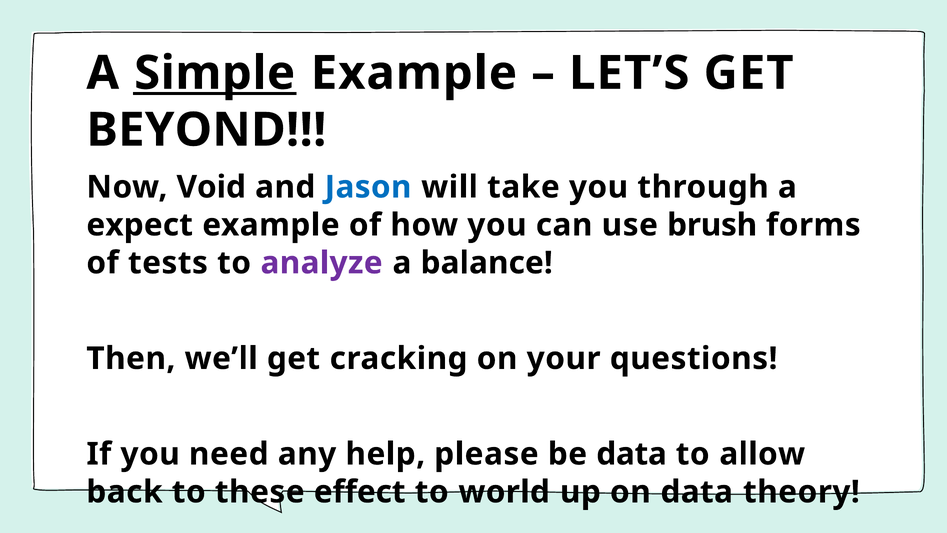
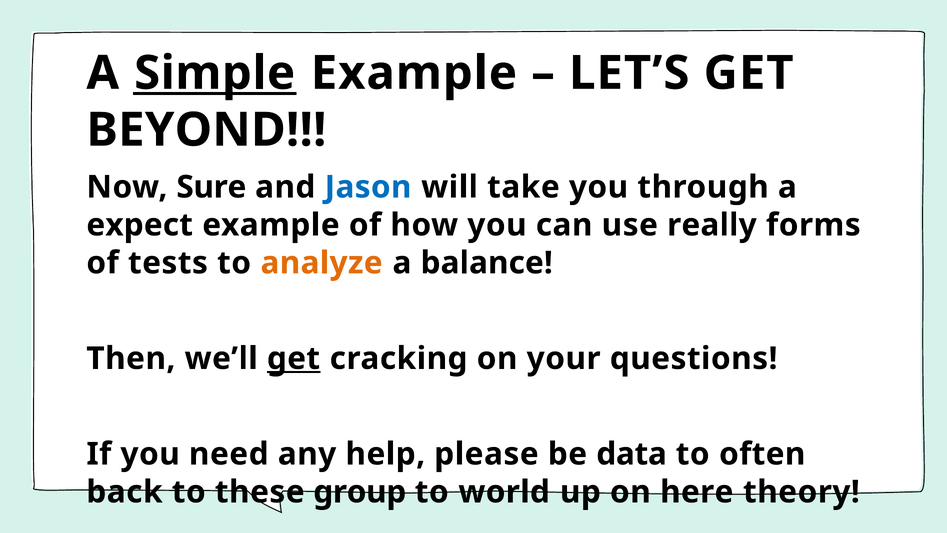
Void: Void -> Sure (211, 187)
brush: brush -> really (712, 225)
analyze colour: purple -> orange (322, 263)
get underline: none -> present (293, 358)
allow: allow -> often (762, 454)
effect: effect -> group (360, 492)
on data: data -> here (697, 492)
